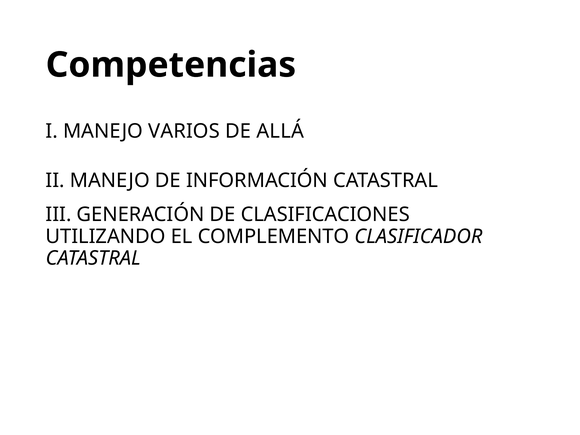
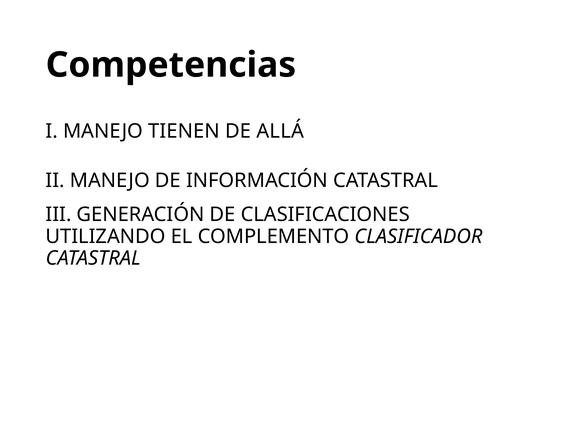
VARIOS: VARIOS -> TIENEN (184, 131)
